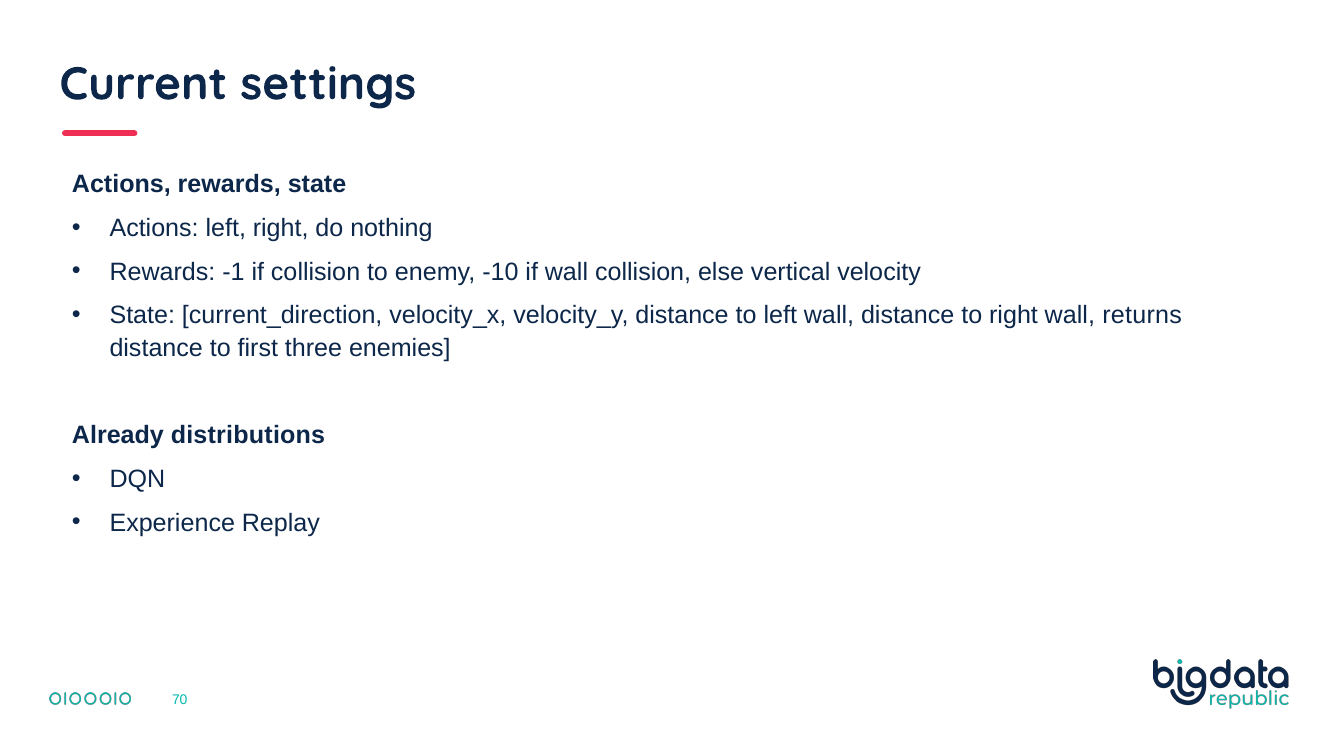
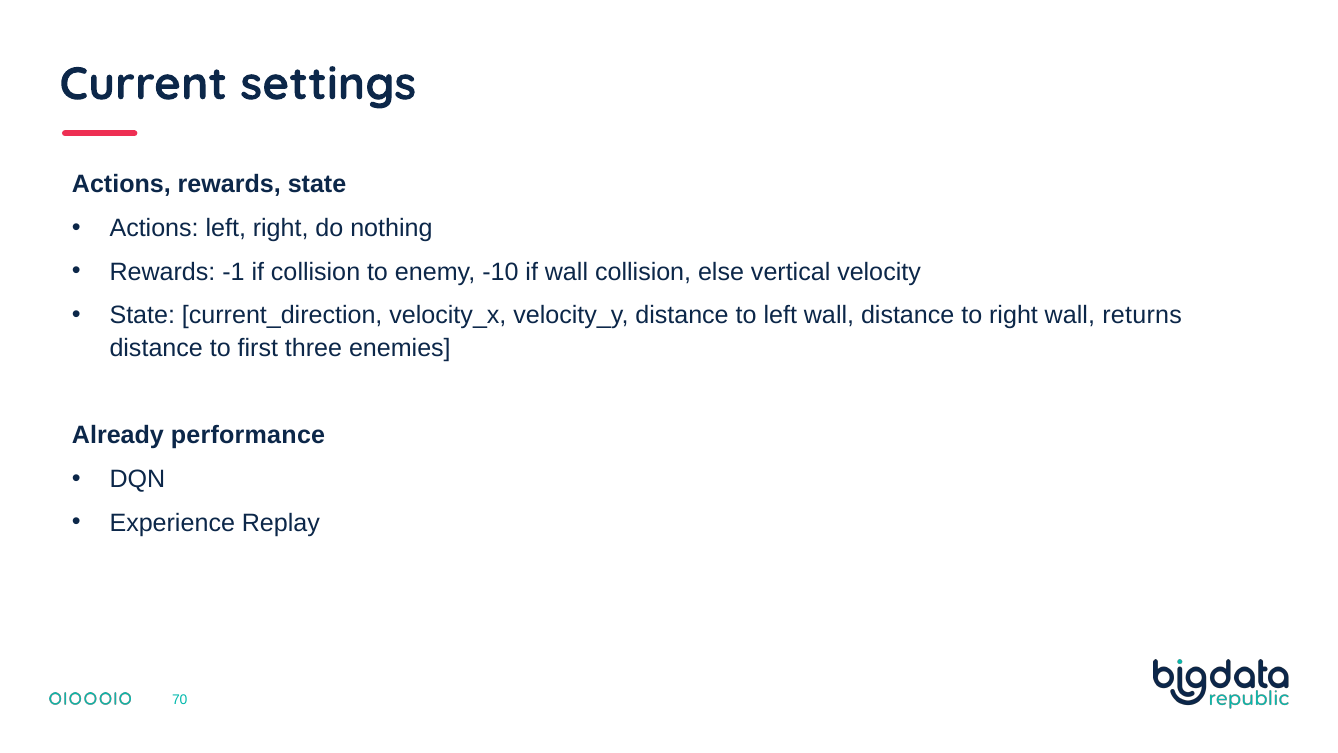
distributions: distributions -> performance (248, 435)
